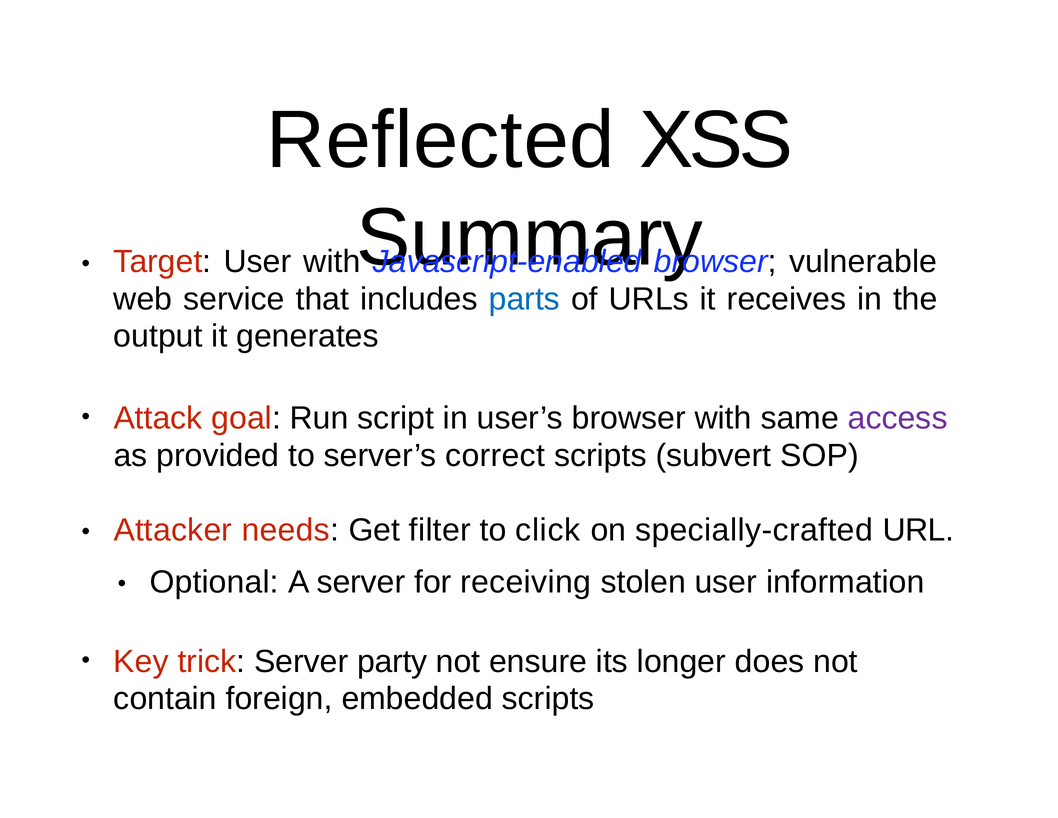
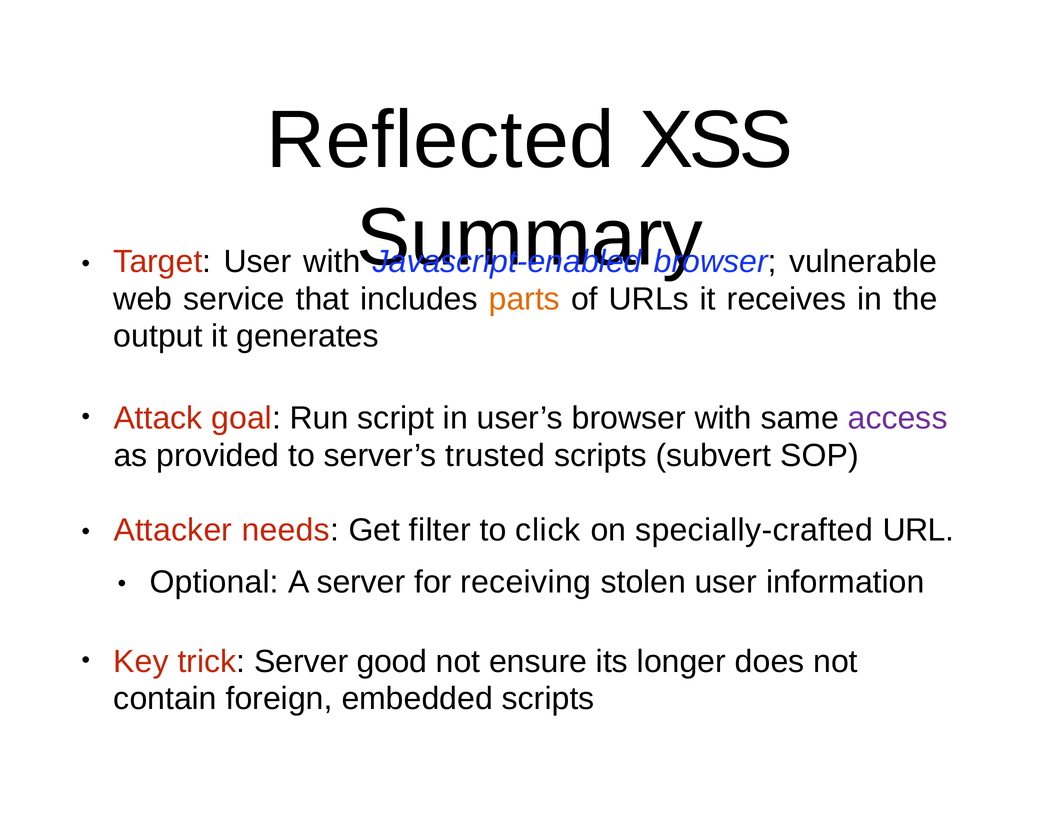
parts colour: blue -> orange (524, 299)
correct: correct -> trusted (495, 455)
party: party -> good (392, 661)
